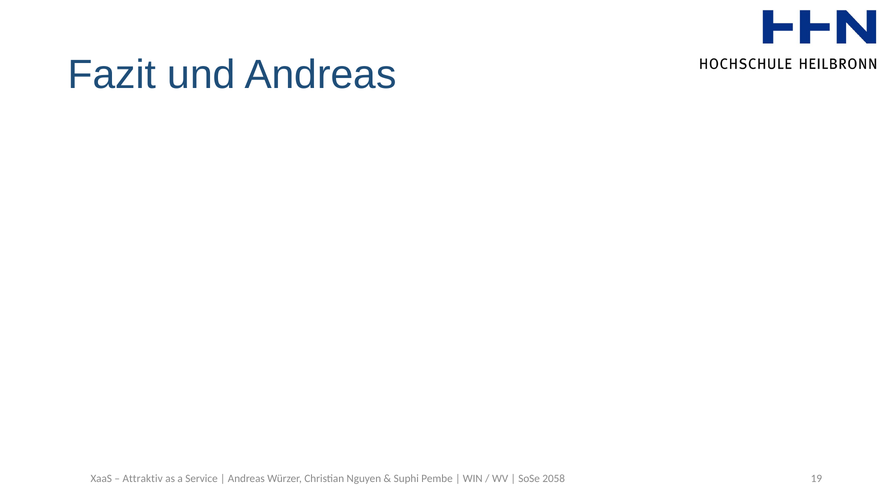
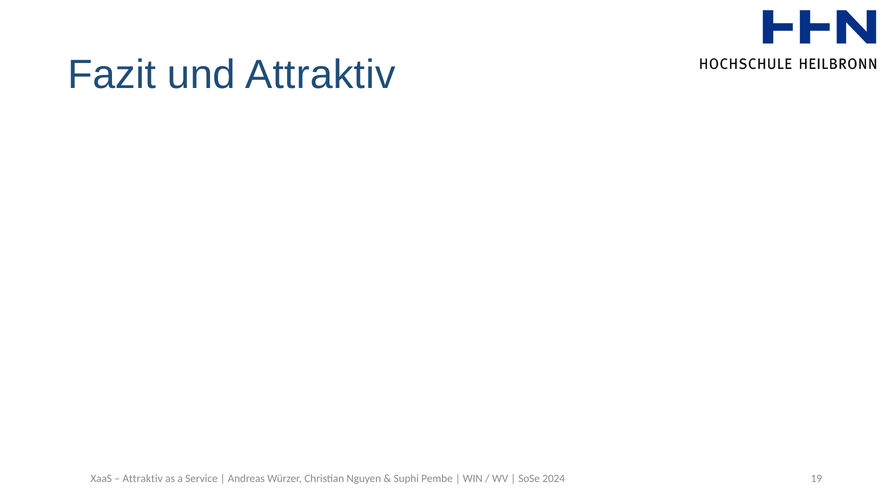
und Andreas: Andreas -> Attraktiv (320, 75)
2058: 2058 -> 2024 (554, 478)
